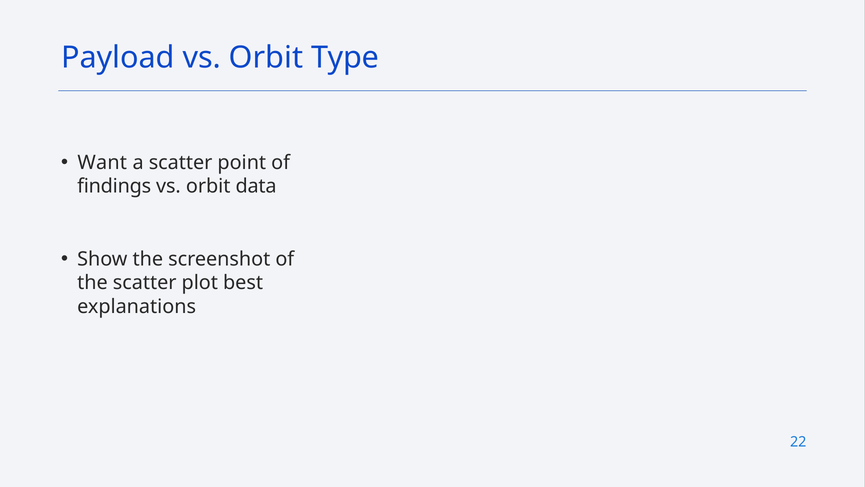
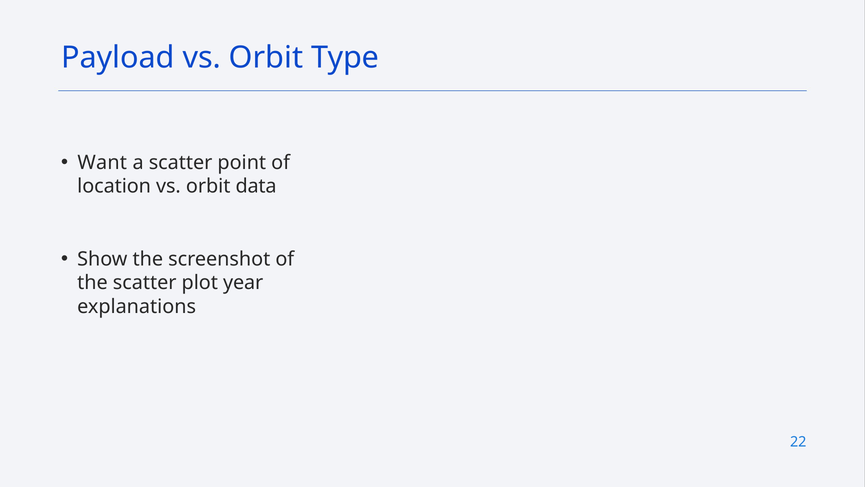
findings: findings -> location (114, 186)
best: best -> year (243, 283)
